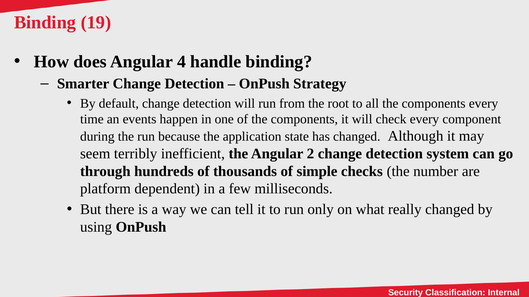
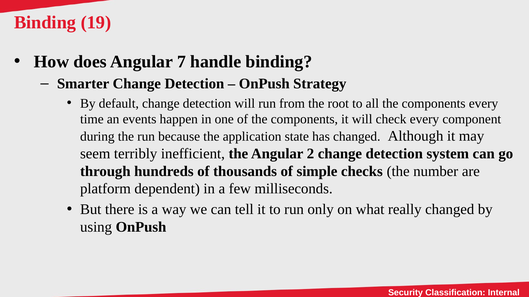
4: 4 -> 7 (181, 62)
